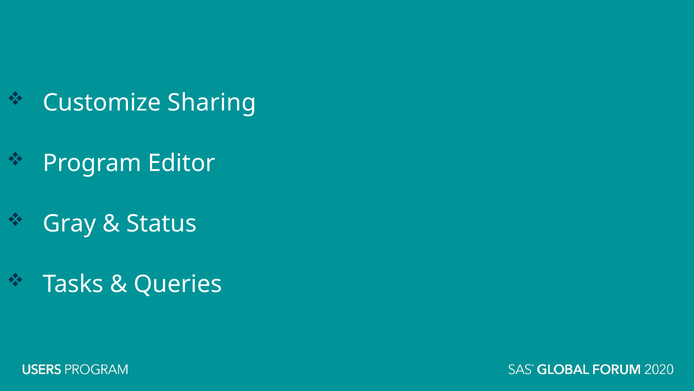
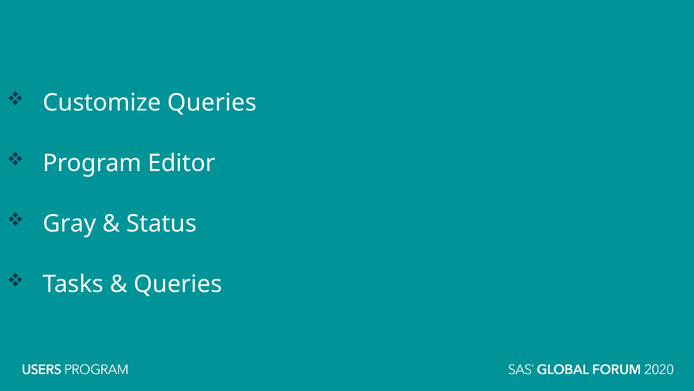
Customize Sharing: Sharing -> Queries (212, 102)
